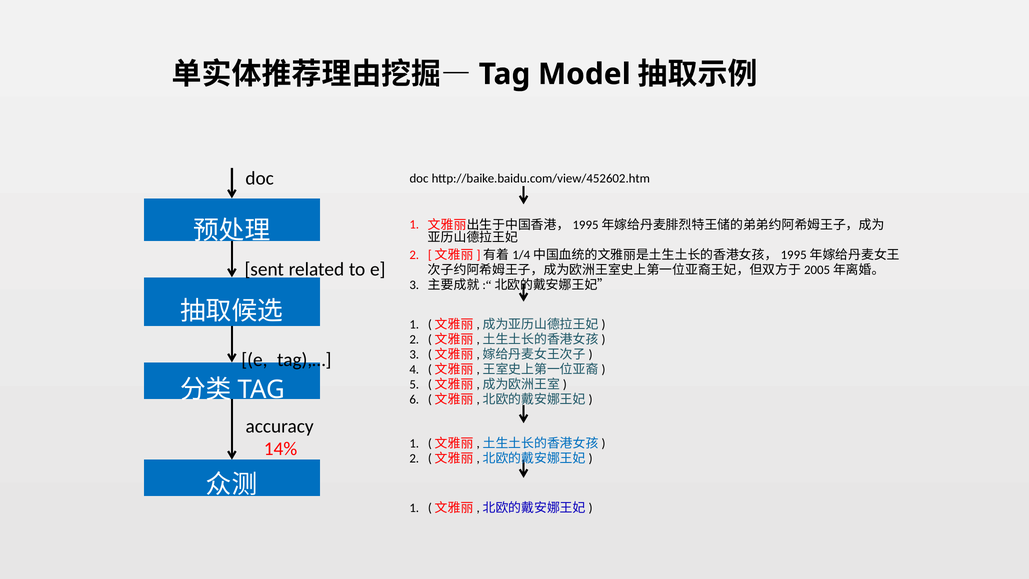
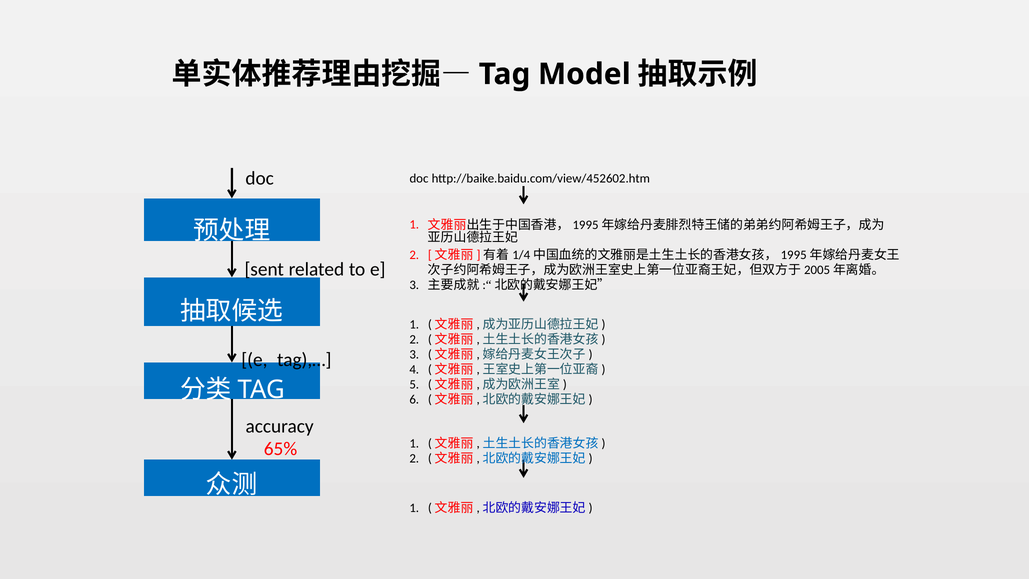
14%: 14% -> 65% (281, 449)
